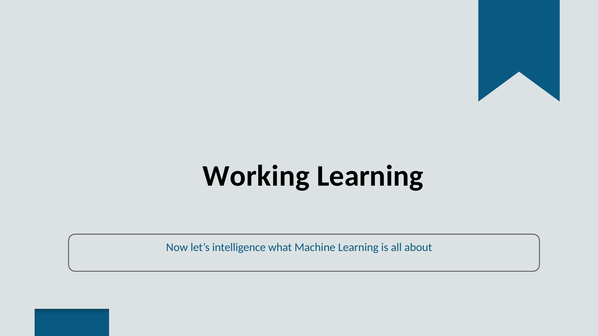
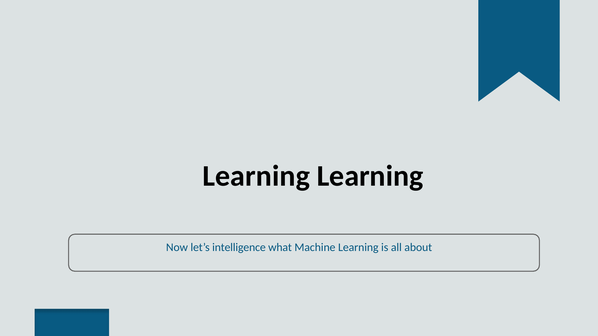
Working: Working -> Learning (256, 176)
